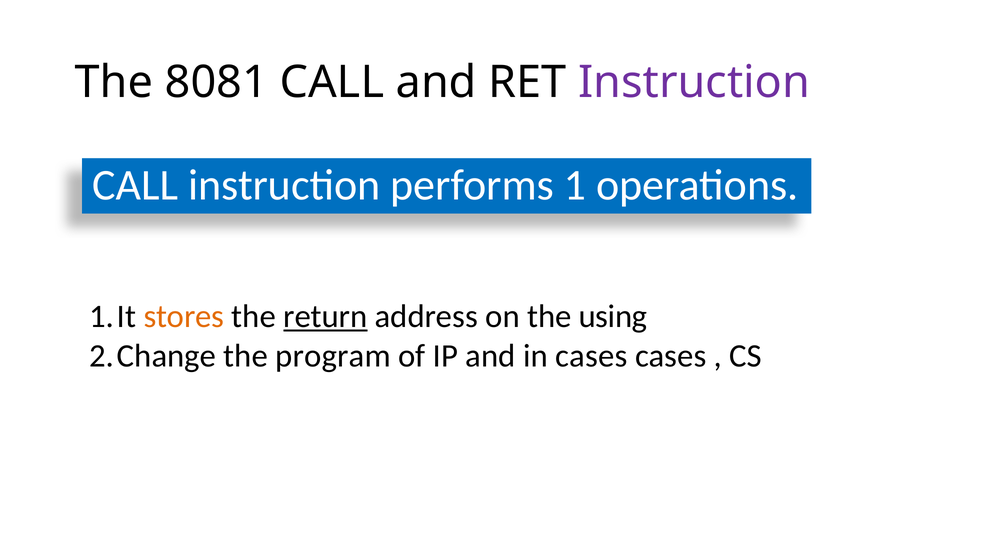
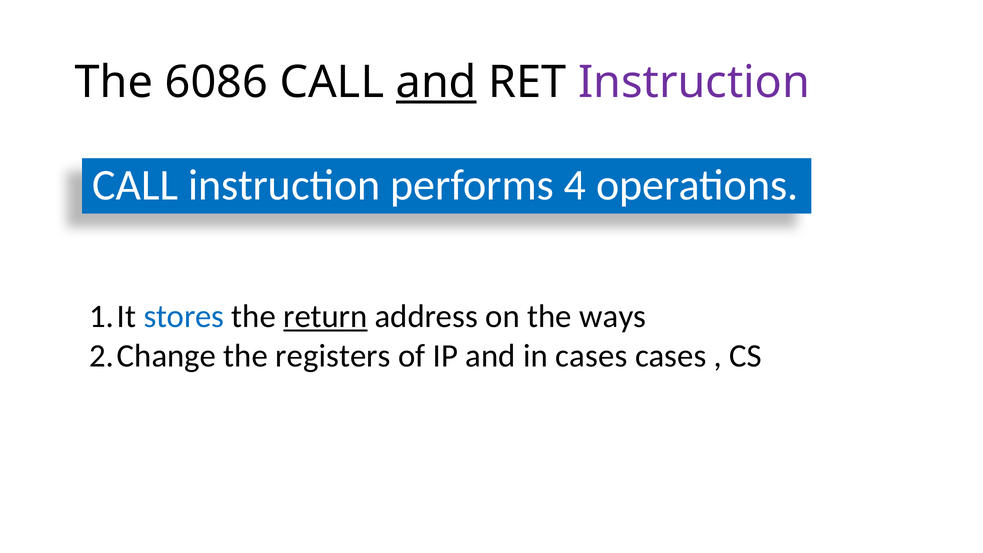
8081: 8081 -> 6086 (216, 83)
and underline: none -> present (436, 83)
1: 1 -> 4 (575, 185)
stores colour: orange -> blue (184, 316)
using: using -> ways (613, 316)
program: program -> registers (333, 356)
